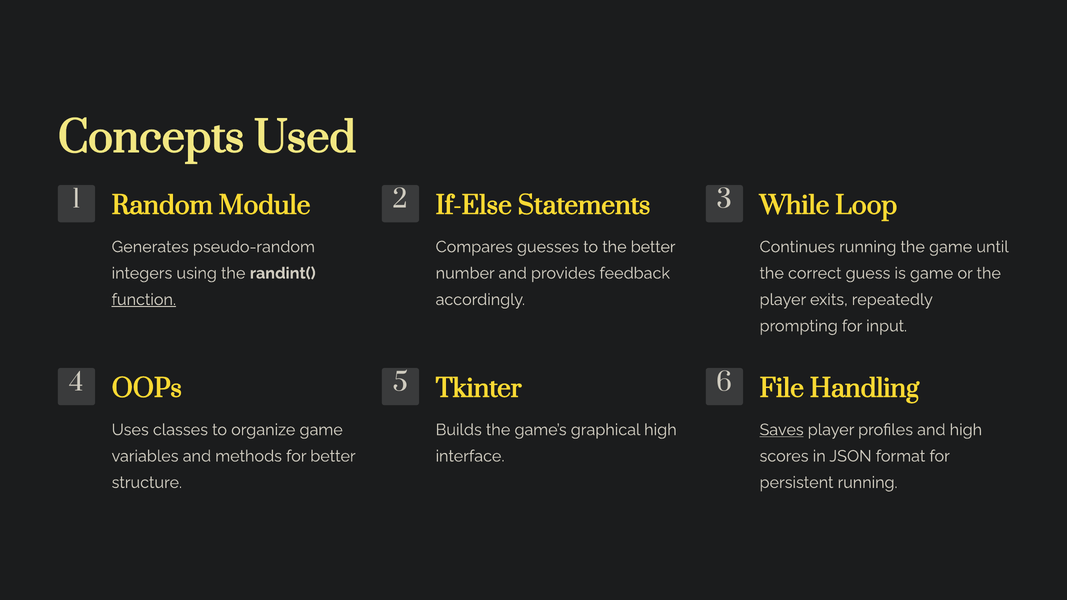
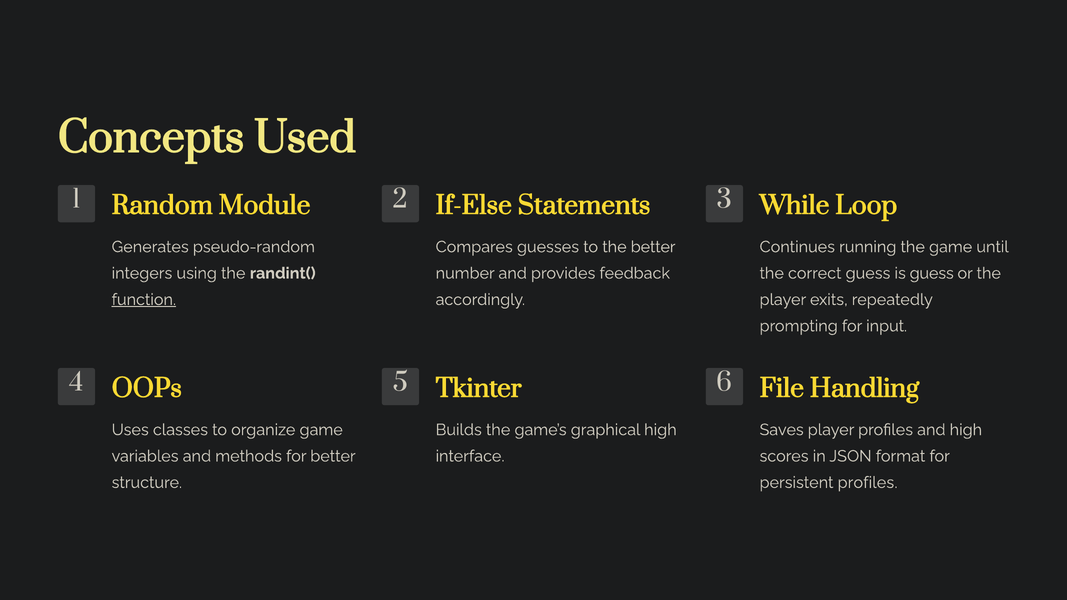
is game: game -> guess (932, 273)
Saves underline: present -> none (782, 430)
persistent running: running -> profiles (867, 483)
